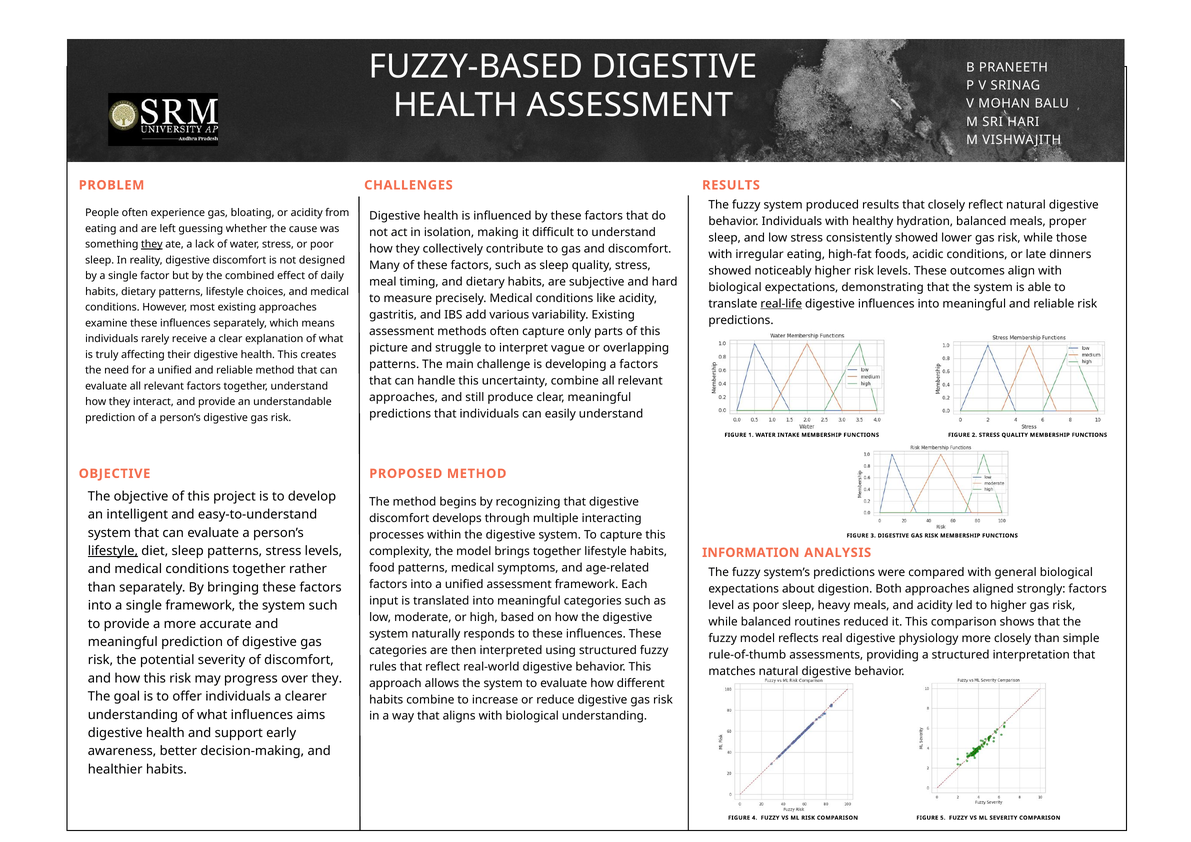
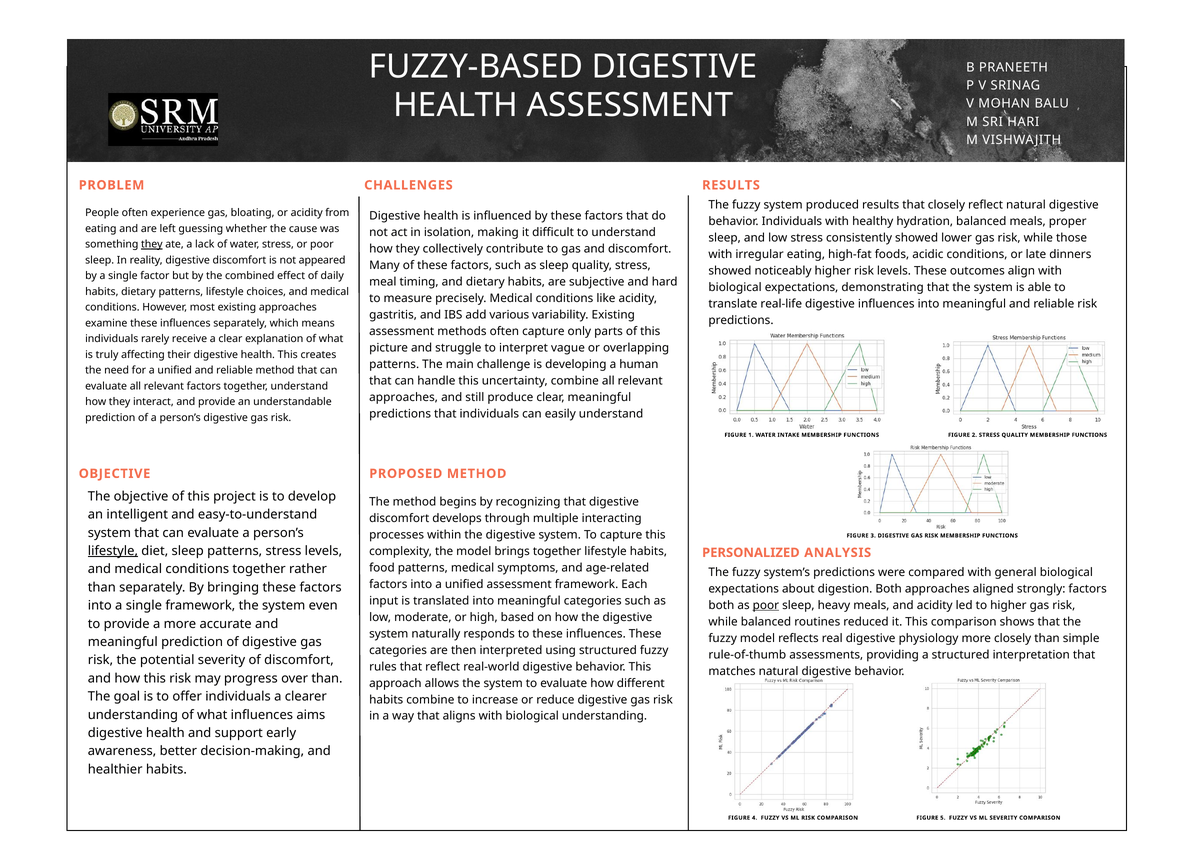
designed: designed -> appeared (322, 260)
real-life underline: present -> none (781, 304)
a factors: factors -> human (639, 364)
INFORMATION: INFORMATION -> PERSONALIZED (751, 553)
system such: such -> even (323, 606)
level: level -> both (721, 605)
poor underline: none -> present (766, 605)
over they: they -> than (327, 678)
